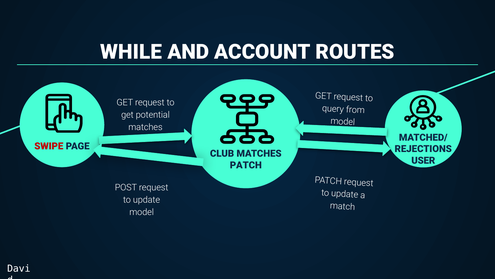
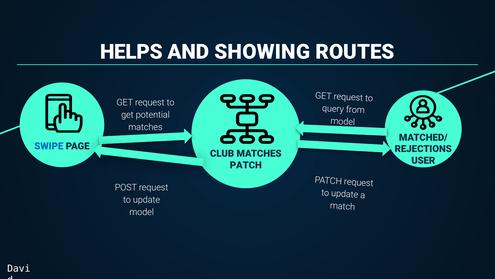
WHILE: WHILE -> HELPS (131, 52)
ACCOUNT: ACCOUNT -> SHOWING (262, 52)
SWIPE colour: red -> blue (49, 146)
